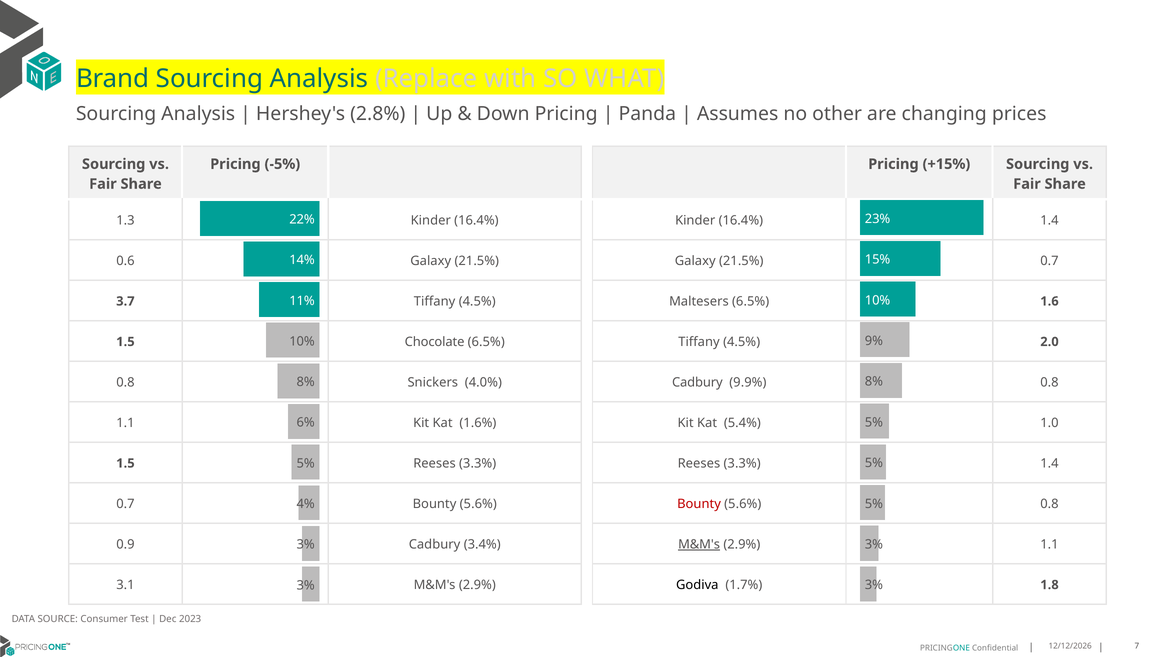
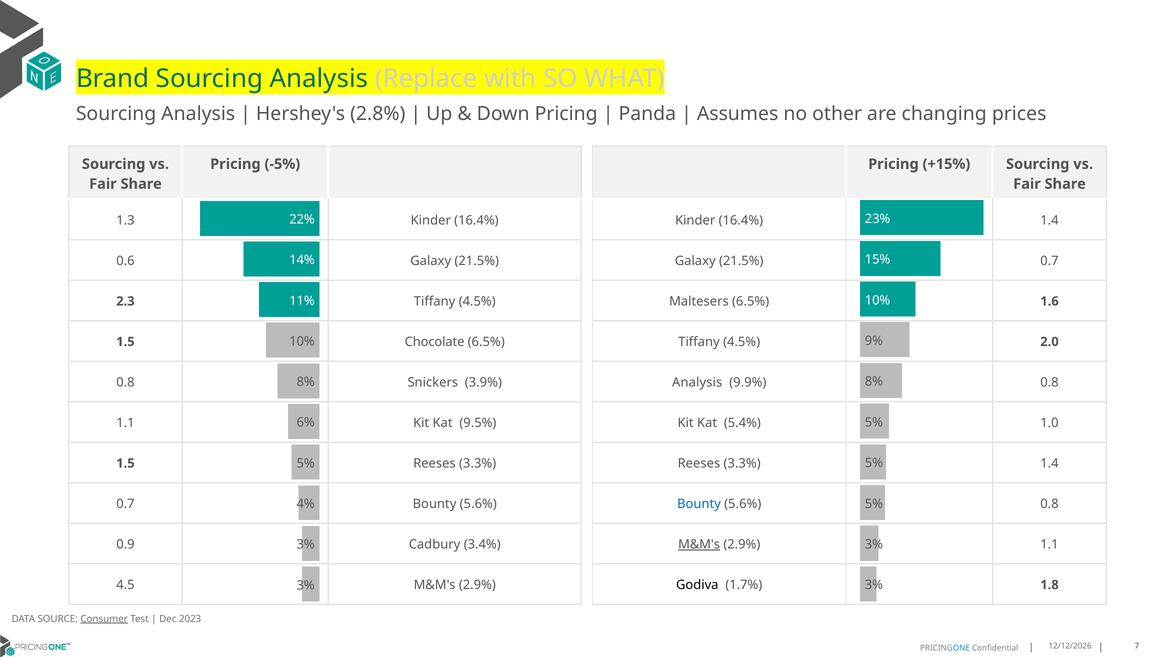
3.7: 3.7 -> 2.3 (125, 301)
4.0%: 4.0% -> 3.9% (483, 382)
Cadbury: Cadbury -> Analysis (697, 382)
1.6%: 1.6% -> 9.5% (478, 423)
Bounty colour: red -> blue (699, 504)
3.1: 3.1 -> 4.5 (125, 585)
Consumer underline: none -> present (104, 619)
